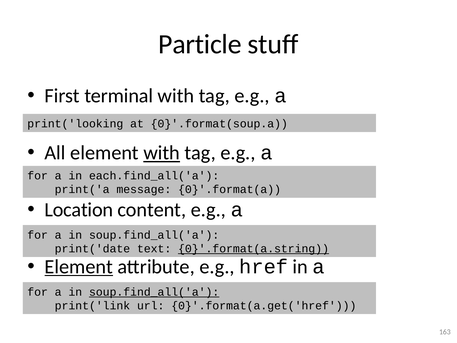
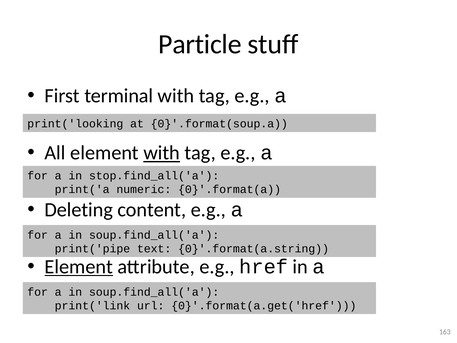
each.find_all('a: each.find_all('a -> stop.find_all('a (154, 176)
message: message -> numeric (144, 189)
Location: Location -> Deleting (79, 210)
print('date: print('date -> print('pipe (92, 249)
0}'.format(a.string underline: present -> none (254, 249)
soup.find_all('a underline: present -> none (154, 292)
